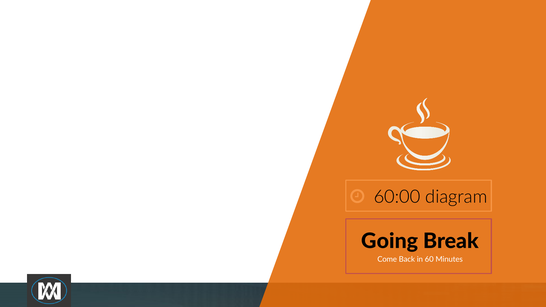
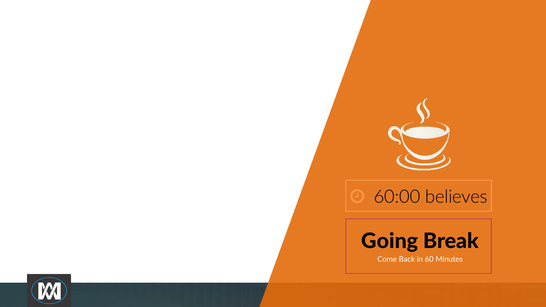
diagram: diagram -> believes (456, 197)
